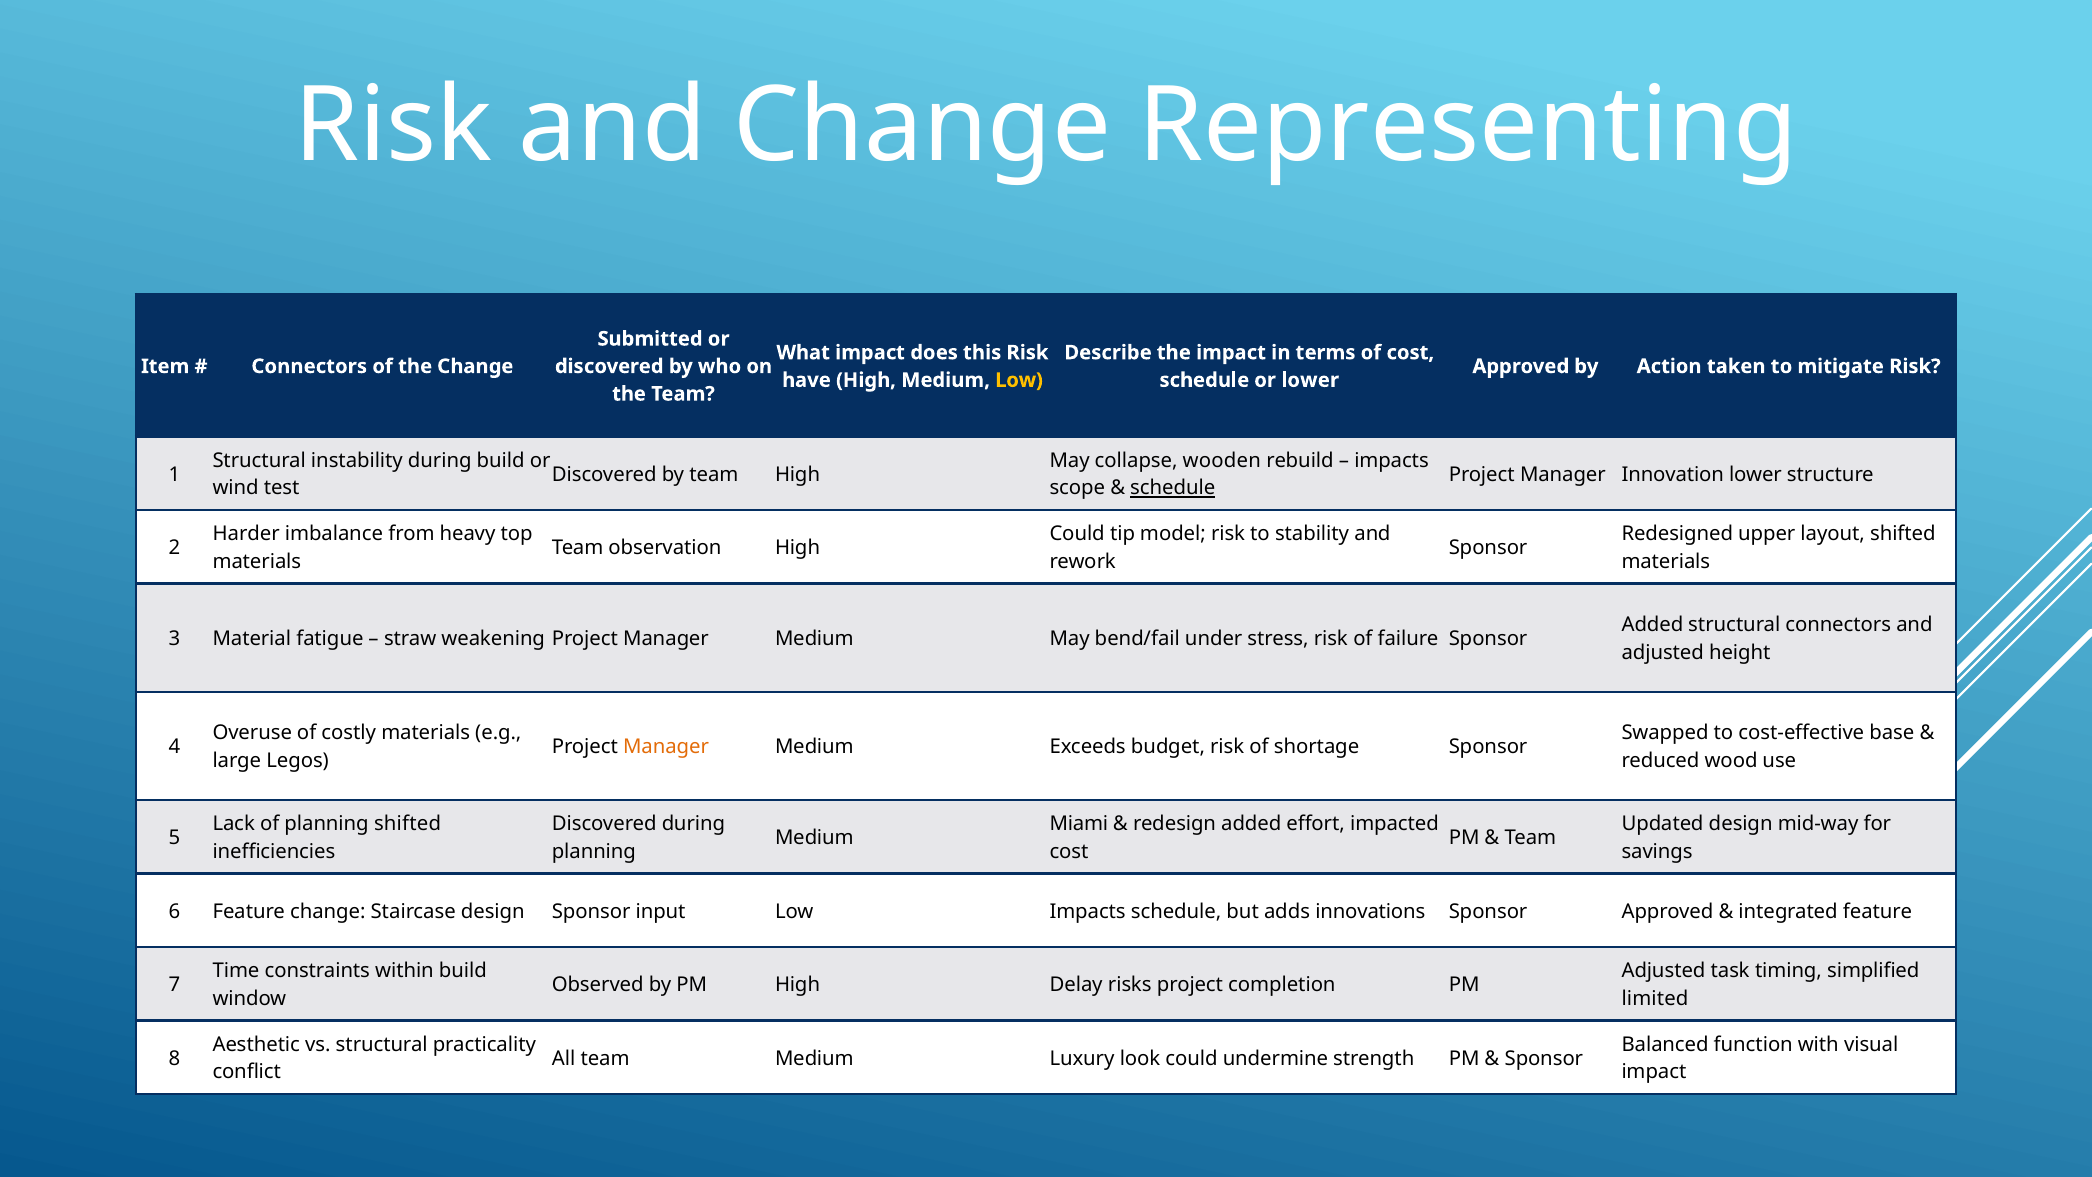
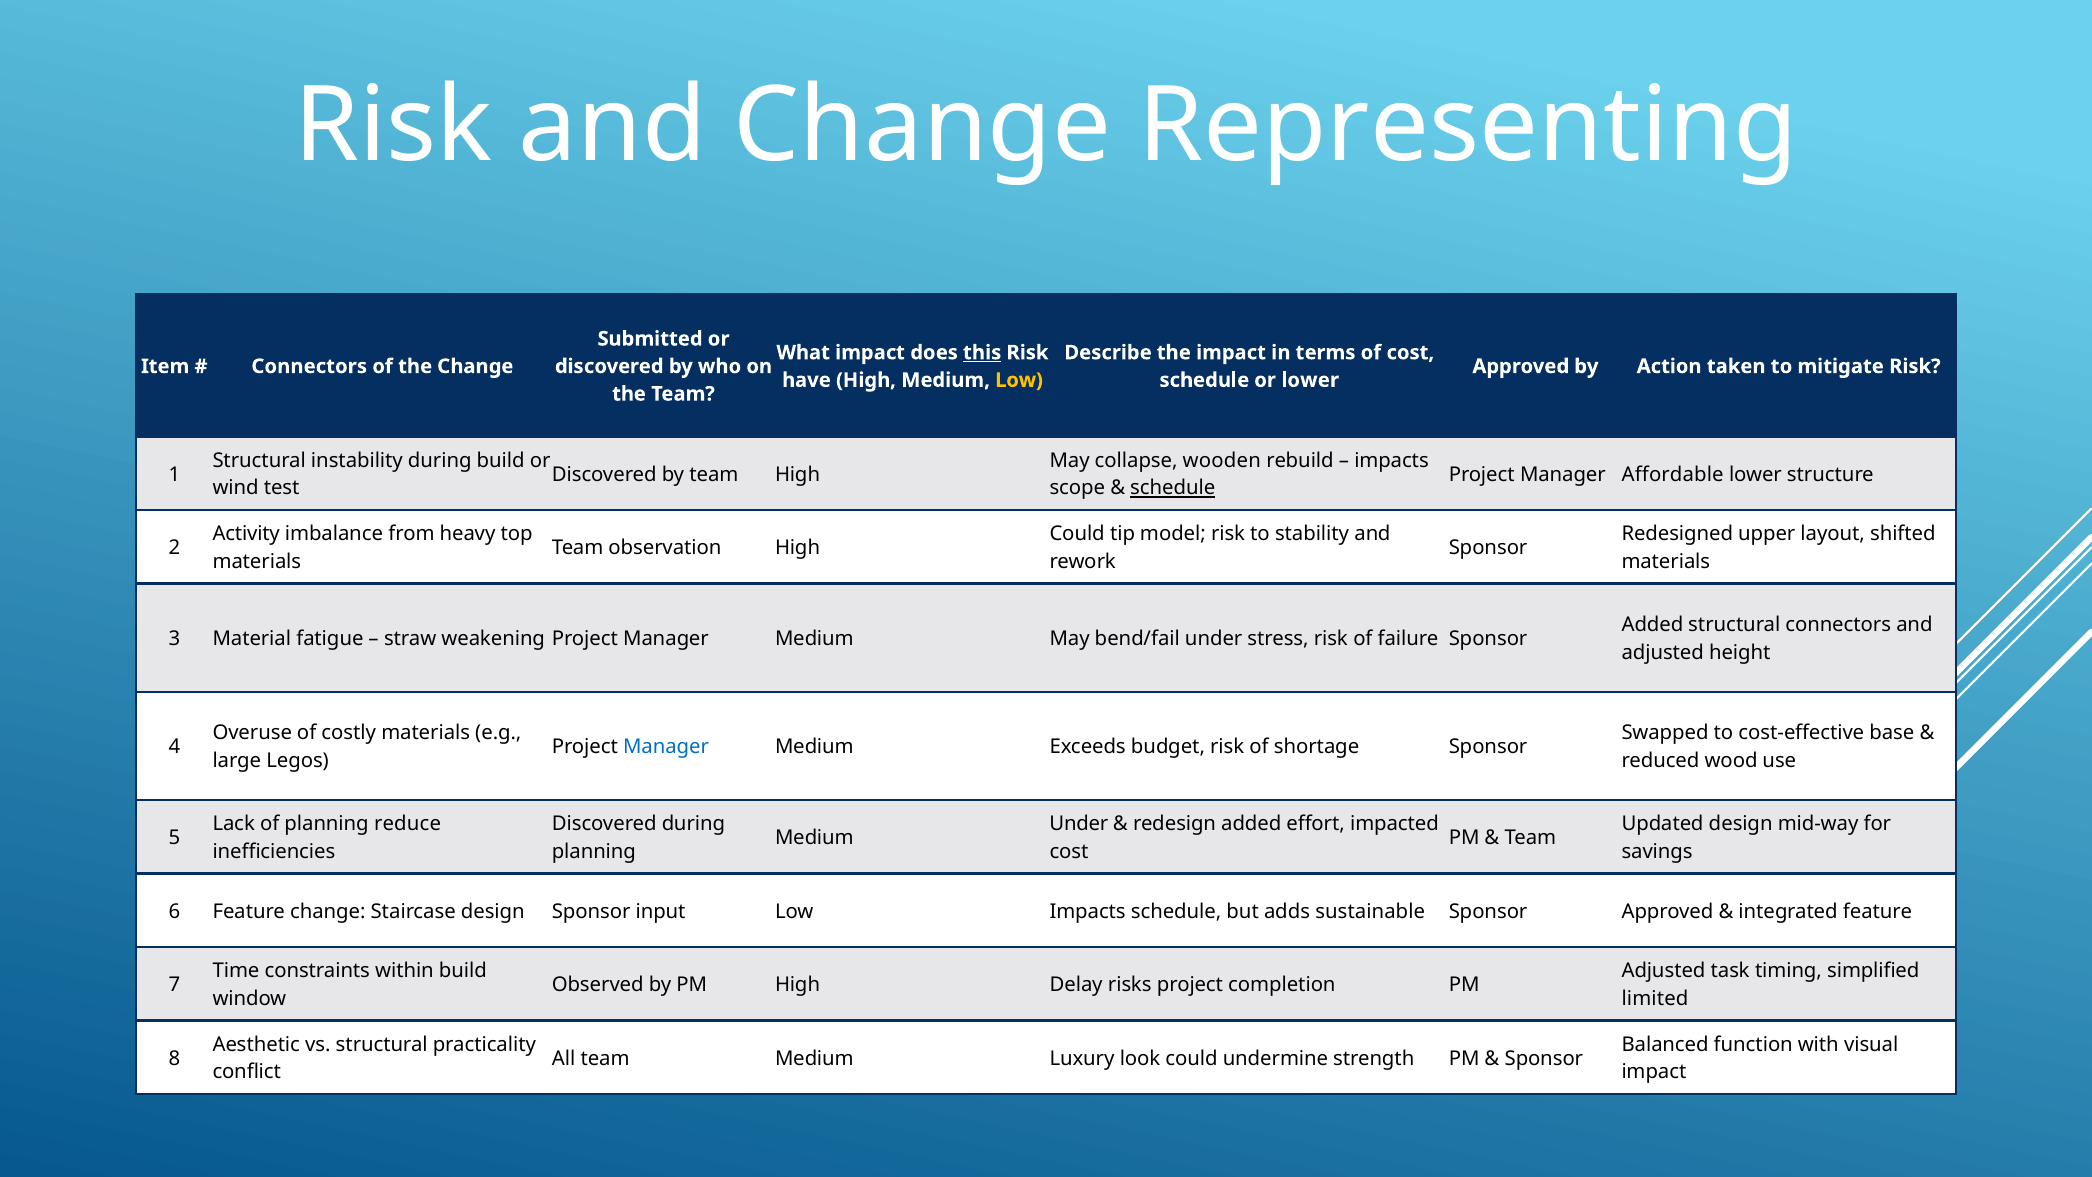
this underline: none -> present (982, 353)
Innovation: Innovation -> Affordable (1673, 474)
Harder: Harder -> Activity (246, 534)
Manager colour: orange -> blue (666, 747)
planning shifted: shifted -> reduce (408, 824)
Miami: Miami -> Under (1079, 824)
innovations: innovations -> sustainable (1370, 911)
